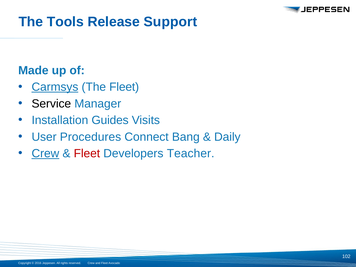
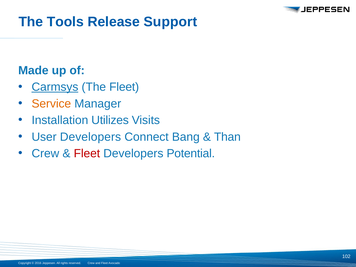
Service colour: black -> orange (51, 104)
Guides: Guides -> Utilizes (110, 120)
User Procedures: Procedures -> Developers (90, 137)
Daily: Daily -> Than (227, 137)
Crew underline: present -> none (45, 153)
Teacher: Teacher -> Potential (191, 153)
